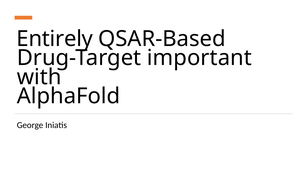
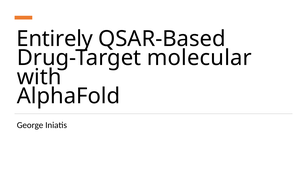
important: important -> molecular (199, 58)
